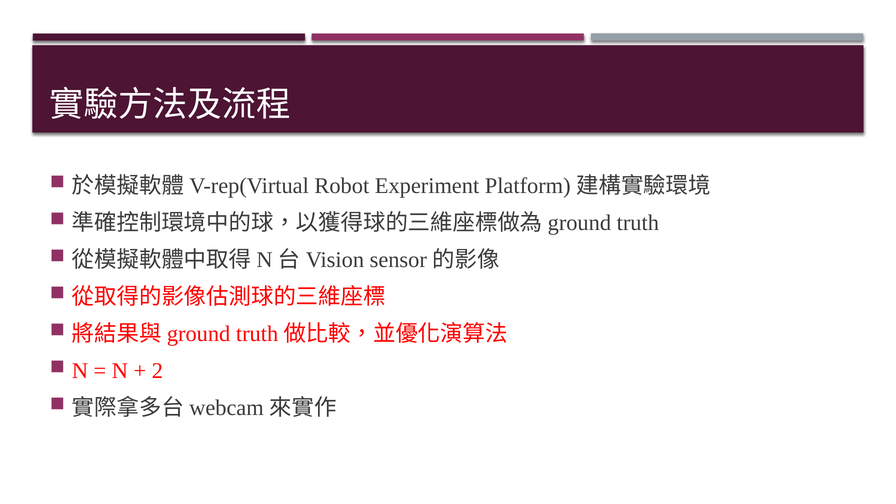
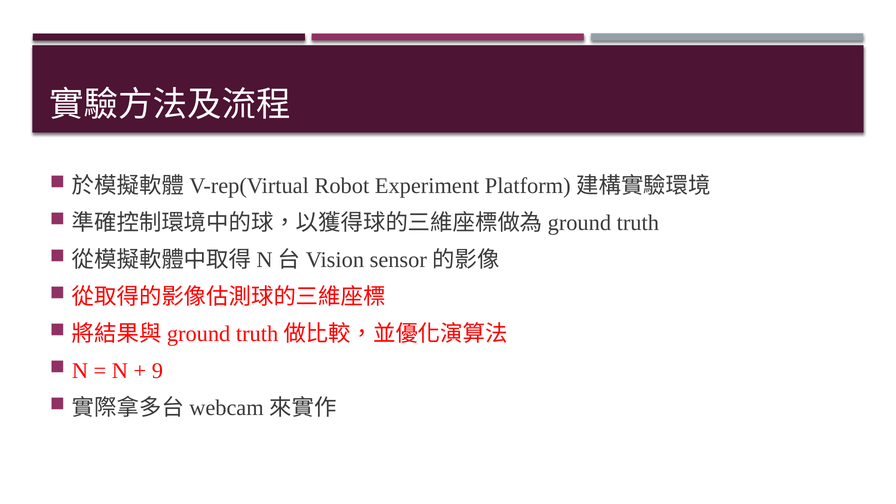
2: 2 -> 9 (157, 371)
